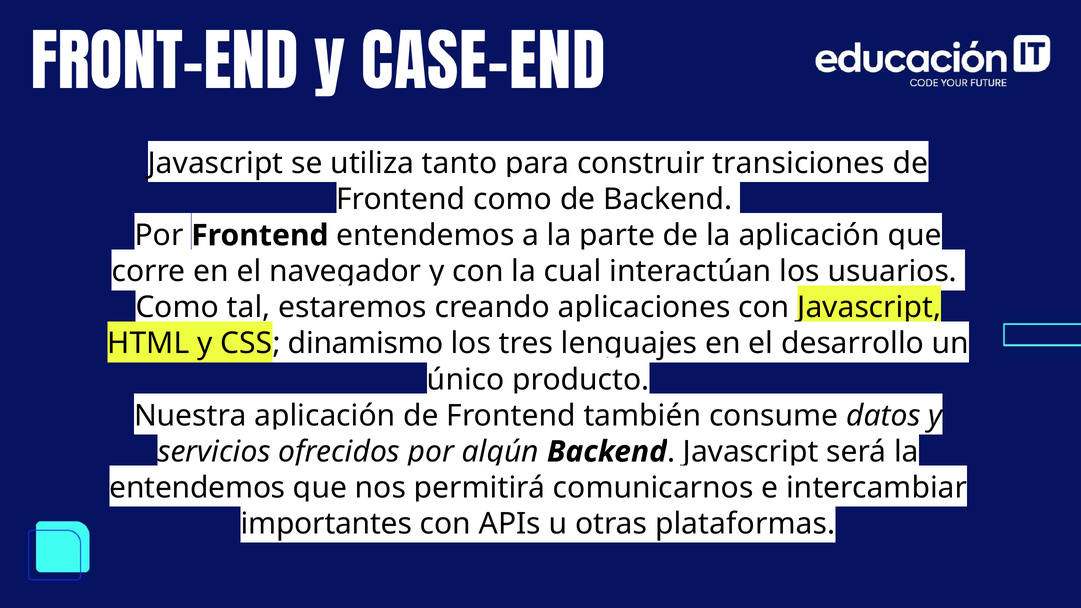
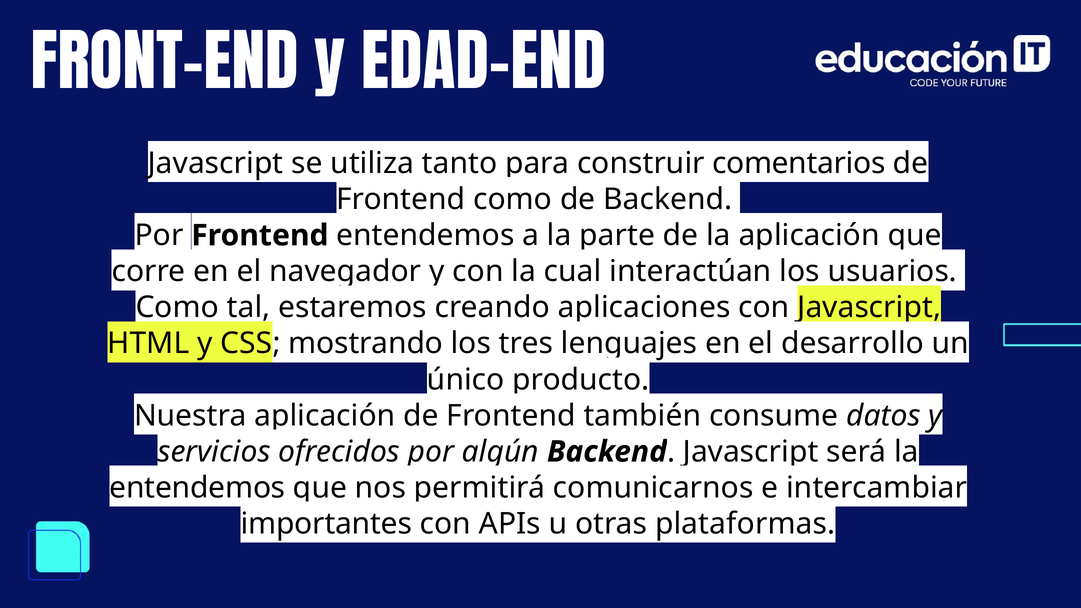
CASE-END: CASE-END -> EDAD-END (484, 66)
transiciones: transiciones -> comentarios (799, 163)
dinamismo: dinamismo -> mostrando (366, 344)
